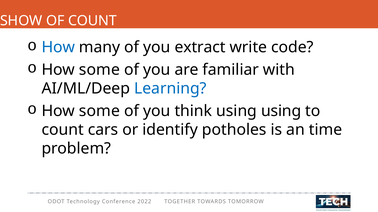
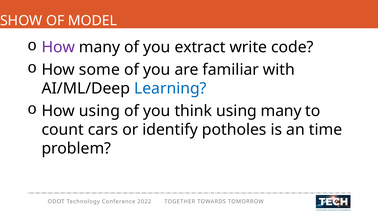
OF COUNT: COUNT -> MODEL (92, 21)
How colour: blue -> purple (58, 47)
some: some -> using (99, 111)
using using: using -> many (281, 111)
